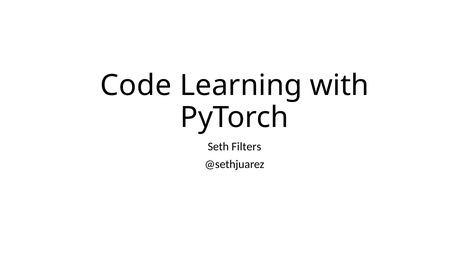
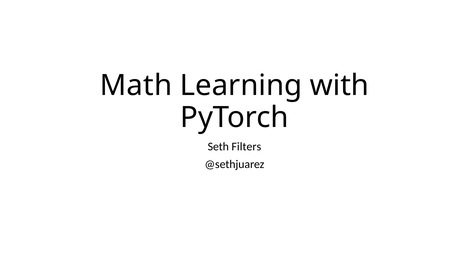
Code: Code -> Math (136, 86)
